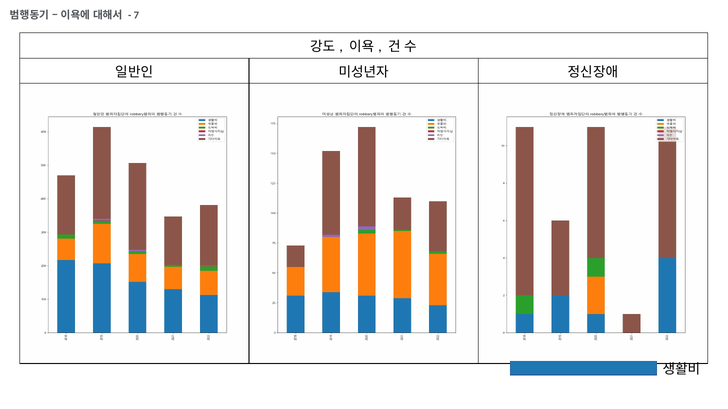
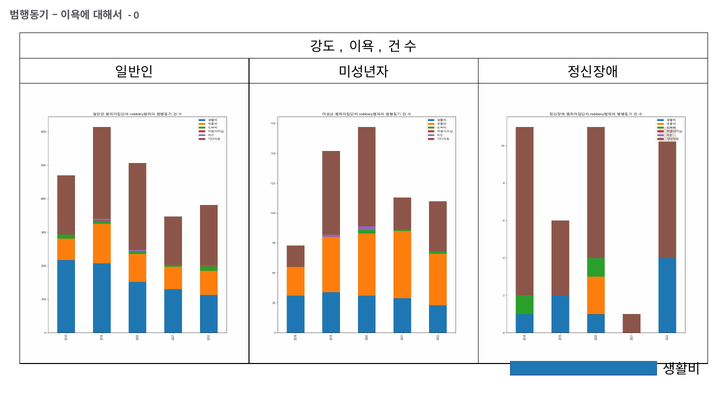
7: 7 -> 0 (136, 15)
